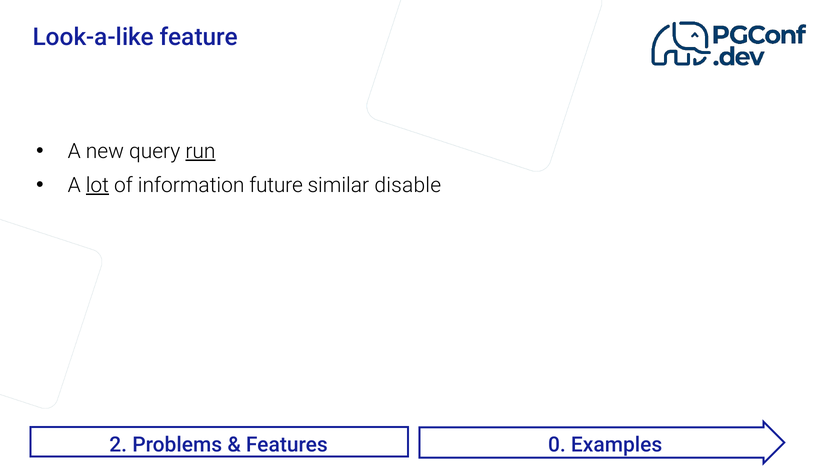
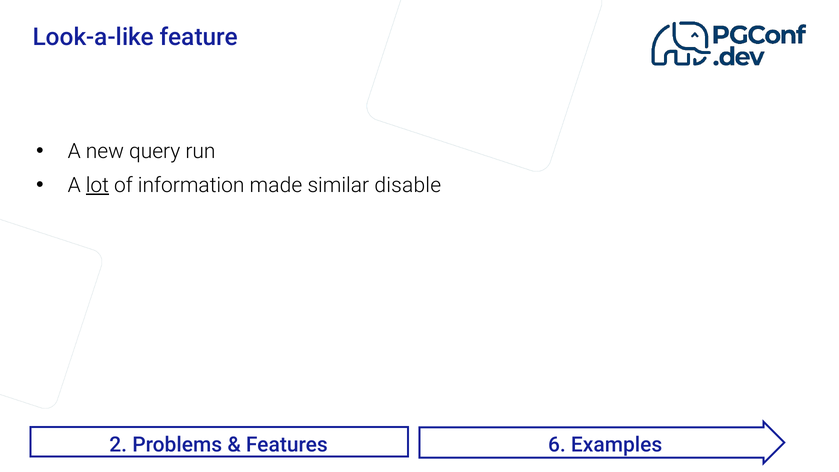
run underline: present -> none (200, 151)
future: future -> made (276, 185)
0: 0 -> 6 (557, 445)
